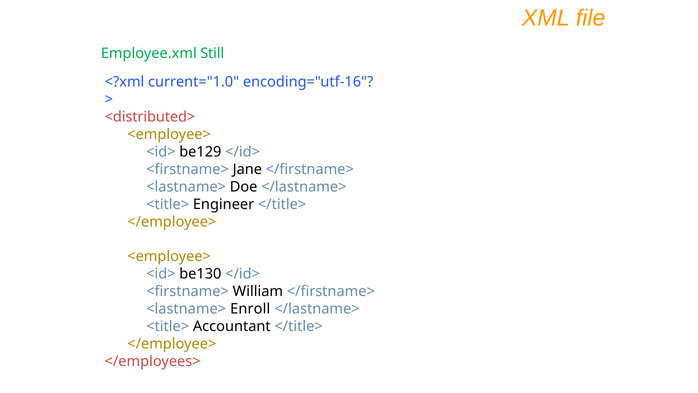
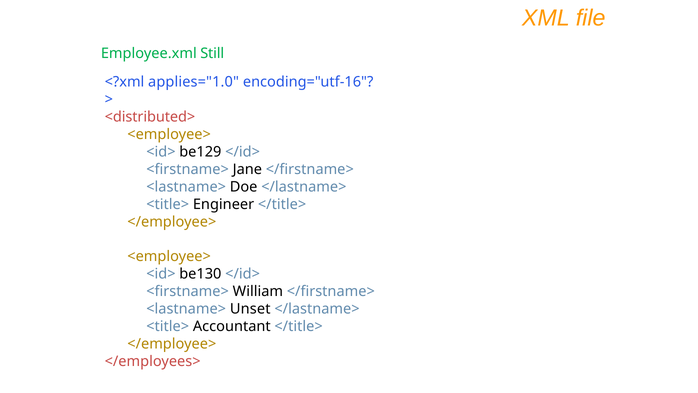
current="1.0: current="1.0 -> applies="1.0 (194, 82)
Enroll: Enroll -> Unset (250, 309)
